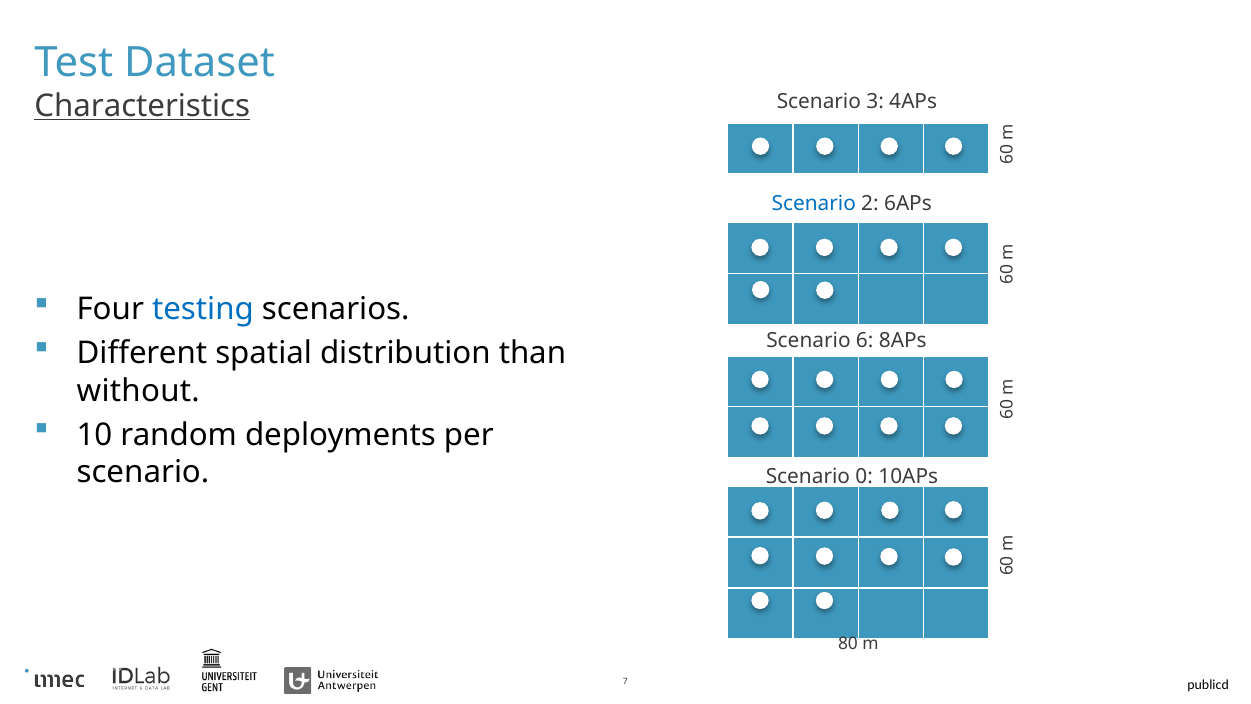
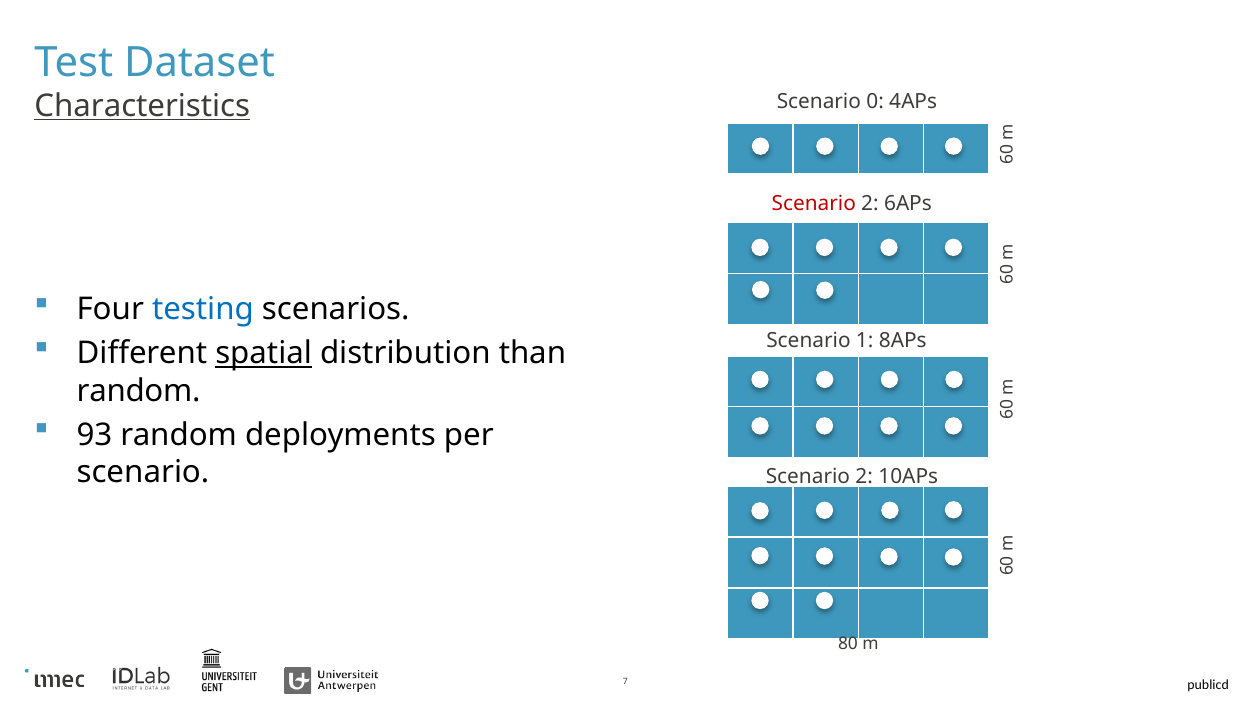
Scenario 3: 3 -> 0 (875, 101)
Scenario colour: blue -> red (814, 204)
Scenario 6: 6 -> 1 (865, 341)
spatial underline: none -> present (264, 353)
without: without -> random (139, 391)
10: 10 -> 93 (95, 435)
0: 0 -> 2 (864, 477)
